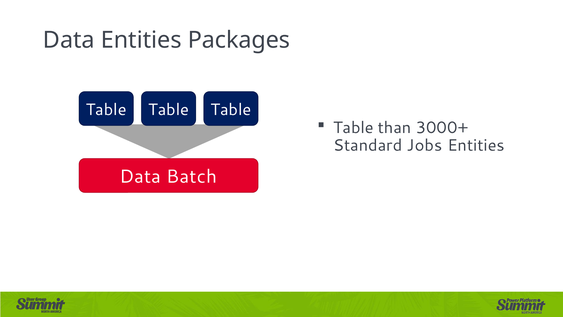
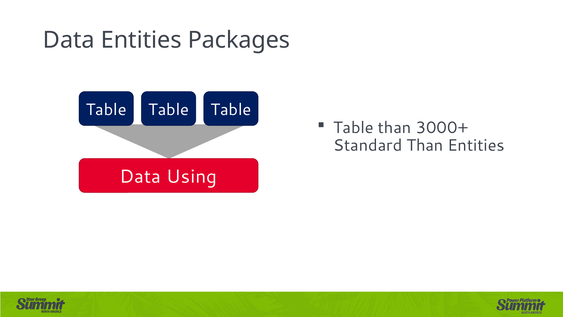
Standard Jobs: Jobs -> Than (425, 145)
Batch: Batch -> Using (192, 177)
